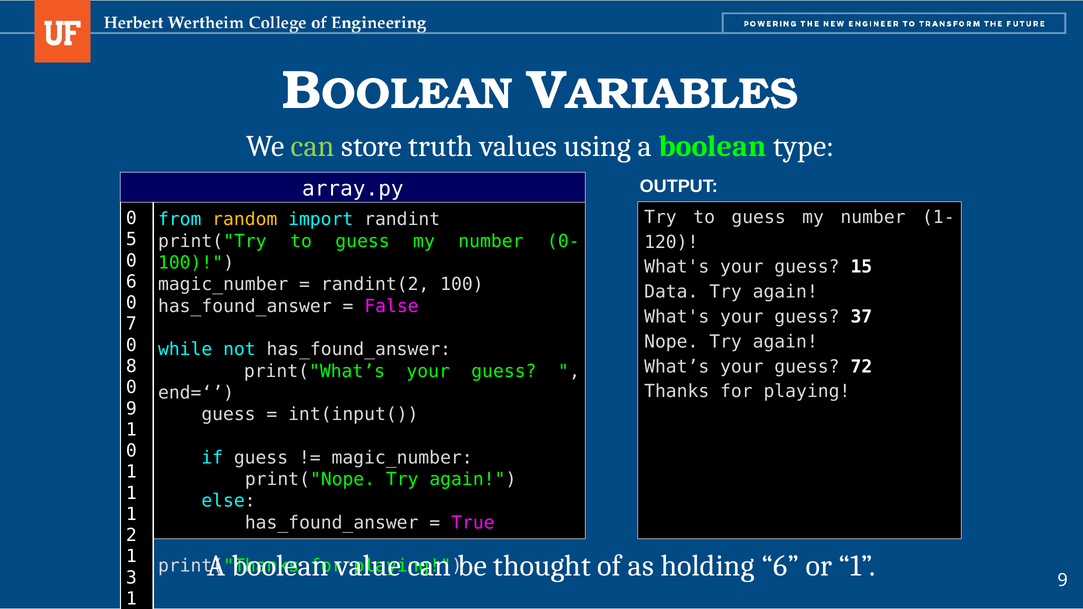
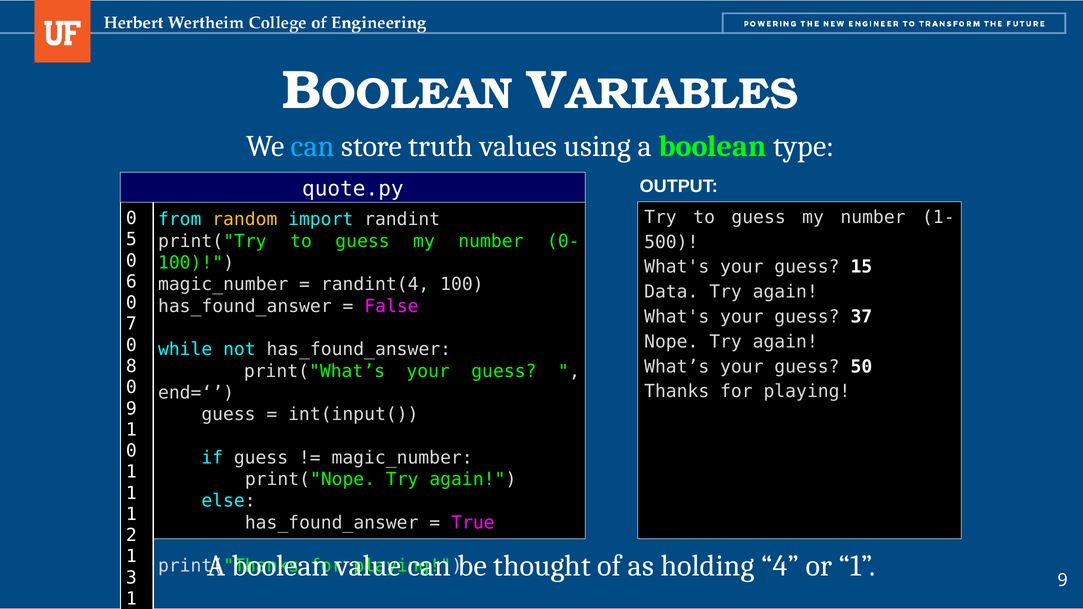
can colour: light green -> light blue (313, 146)
array.py: array.py -> quote.py (353, 189)
120: 120 -> 500 (671, 242)
randint(2: randint(2 -> randint(4 (375, 285)
72: 72 -> 50 (861, 367)
holding 6: 6 -> 4 (780, 566)
